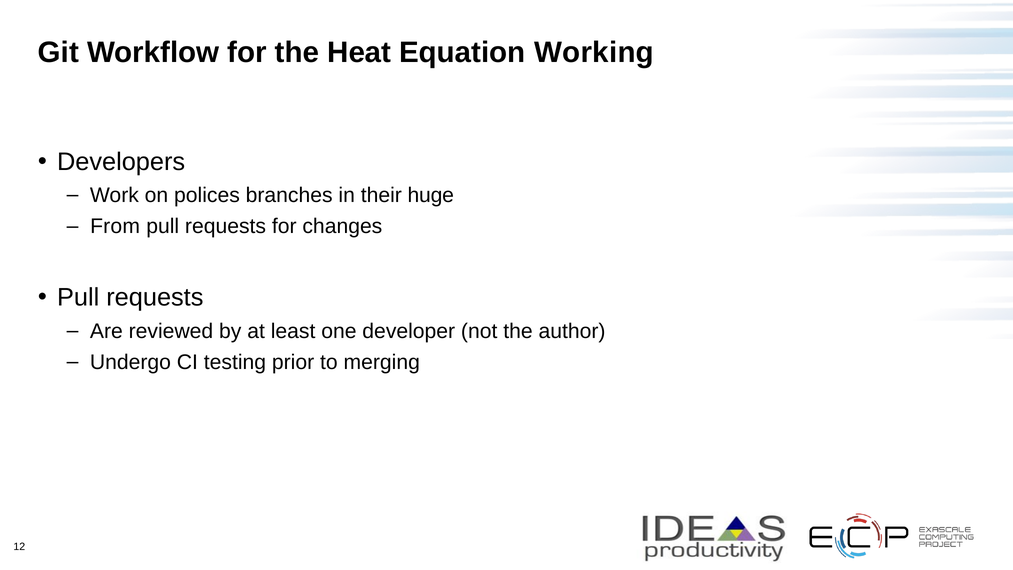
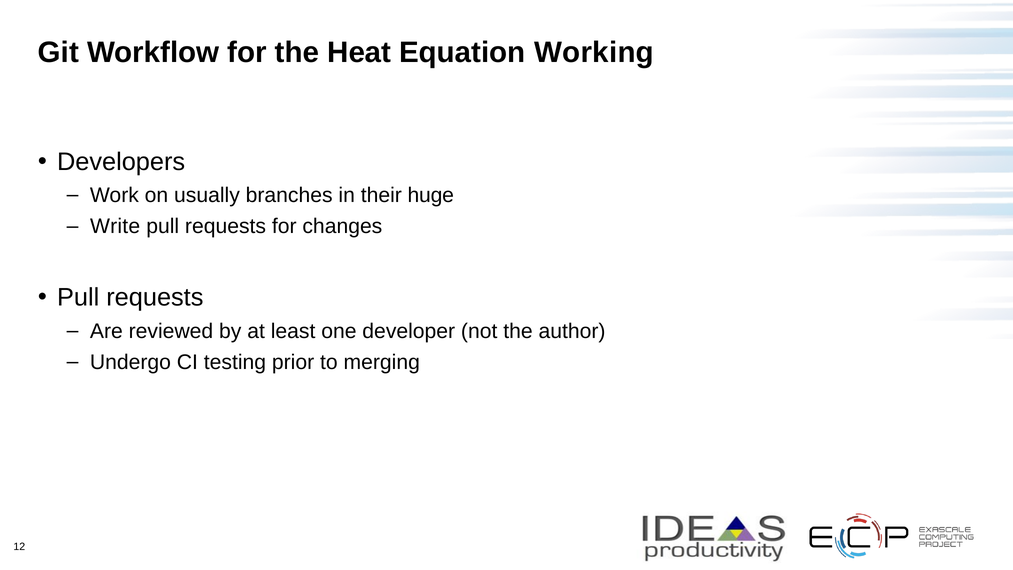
polices: polices -> usually (207, 195)
From: From -> Write (115, 226)
